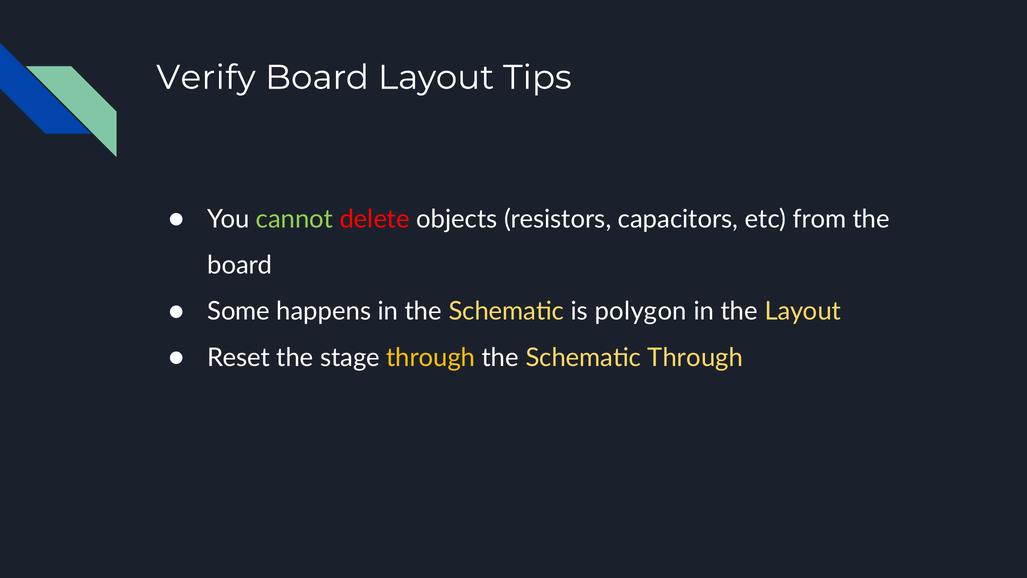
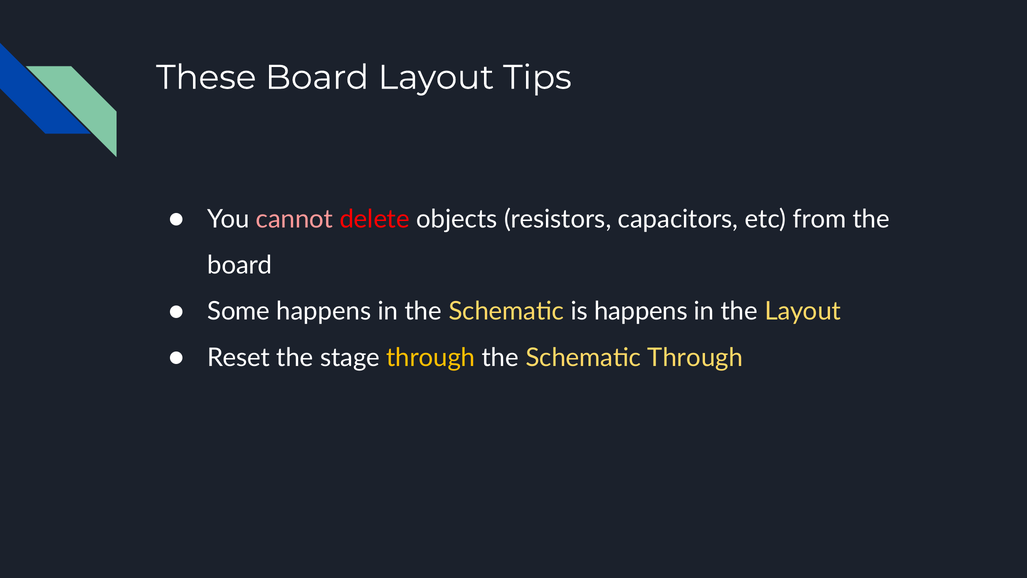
Verify: Verify -> These (206, 77)
cannot colour: light green -> pink (295, 219)
is polygon: polygon -> happens (641, 311)
